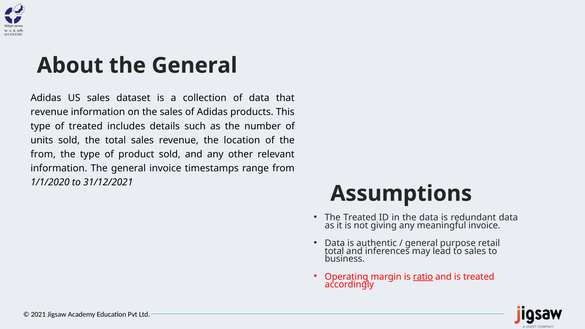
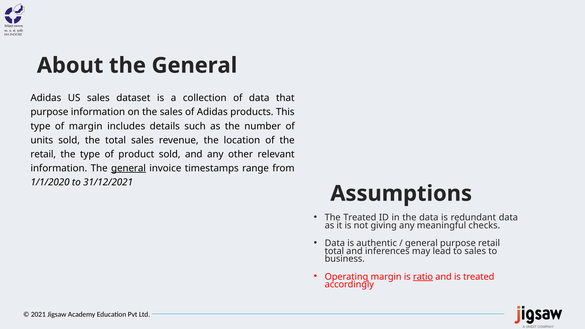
revenue: revenue -> purpose (49, 112)
of treated: treated -> margin (86, 126)
from: from -> retail (43, 154)
general underline: none -> present (129, 168)
meaningful invoice: invoice -> checks (484, 225)
